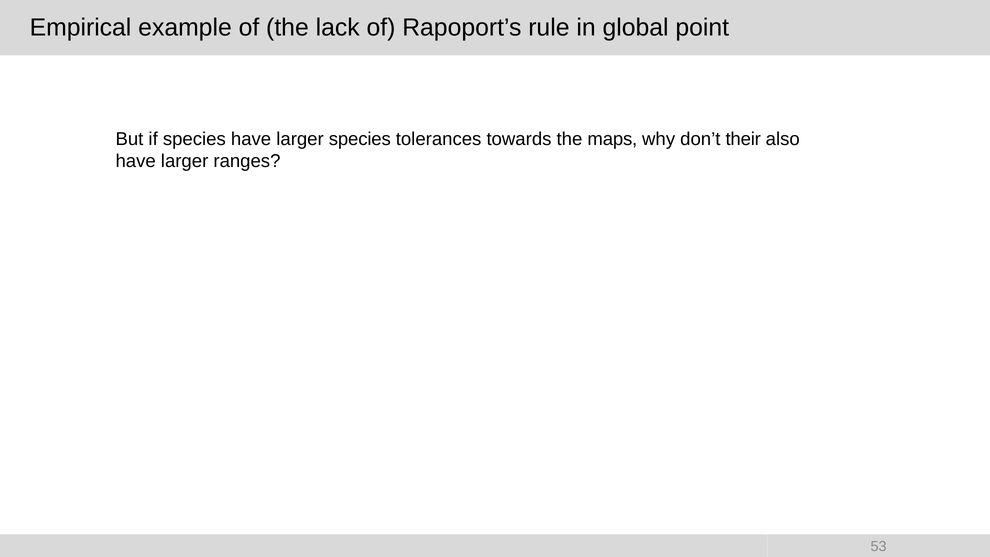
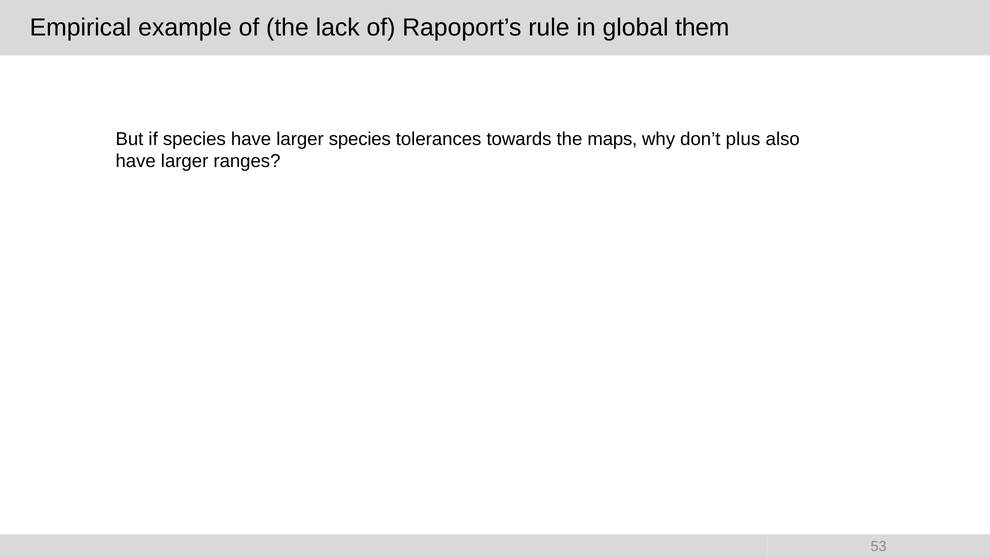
point: point -> them (702, 27)
their: their -> plus (743, 139)
